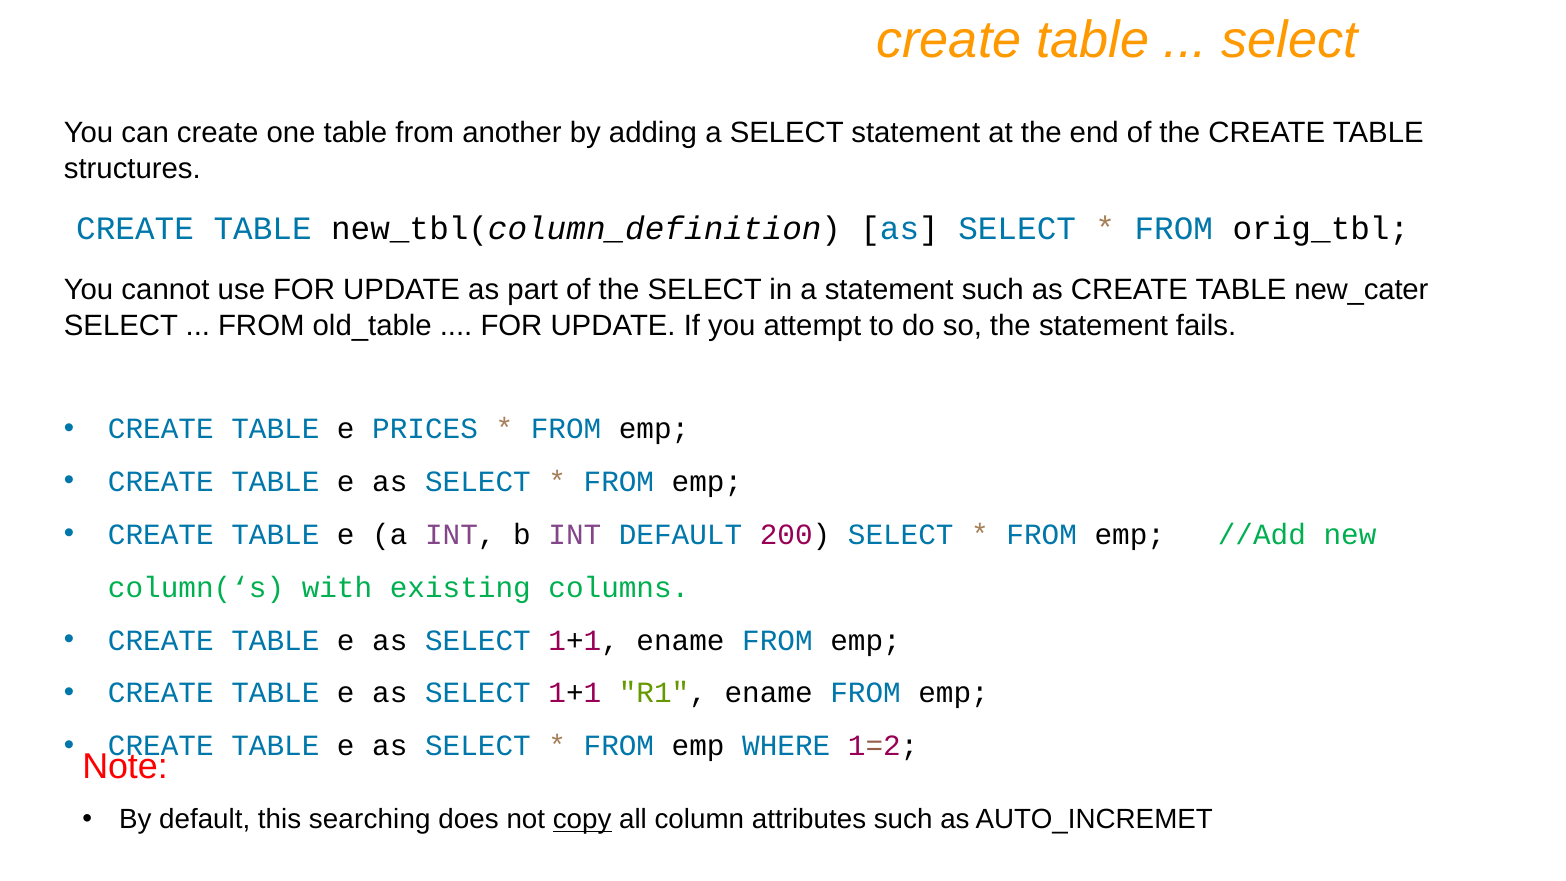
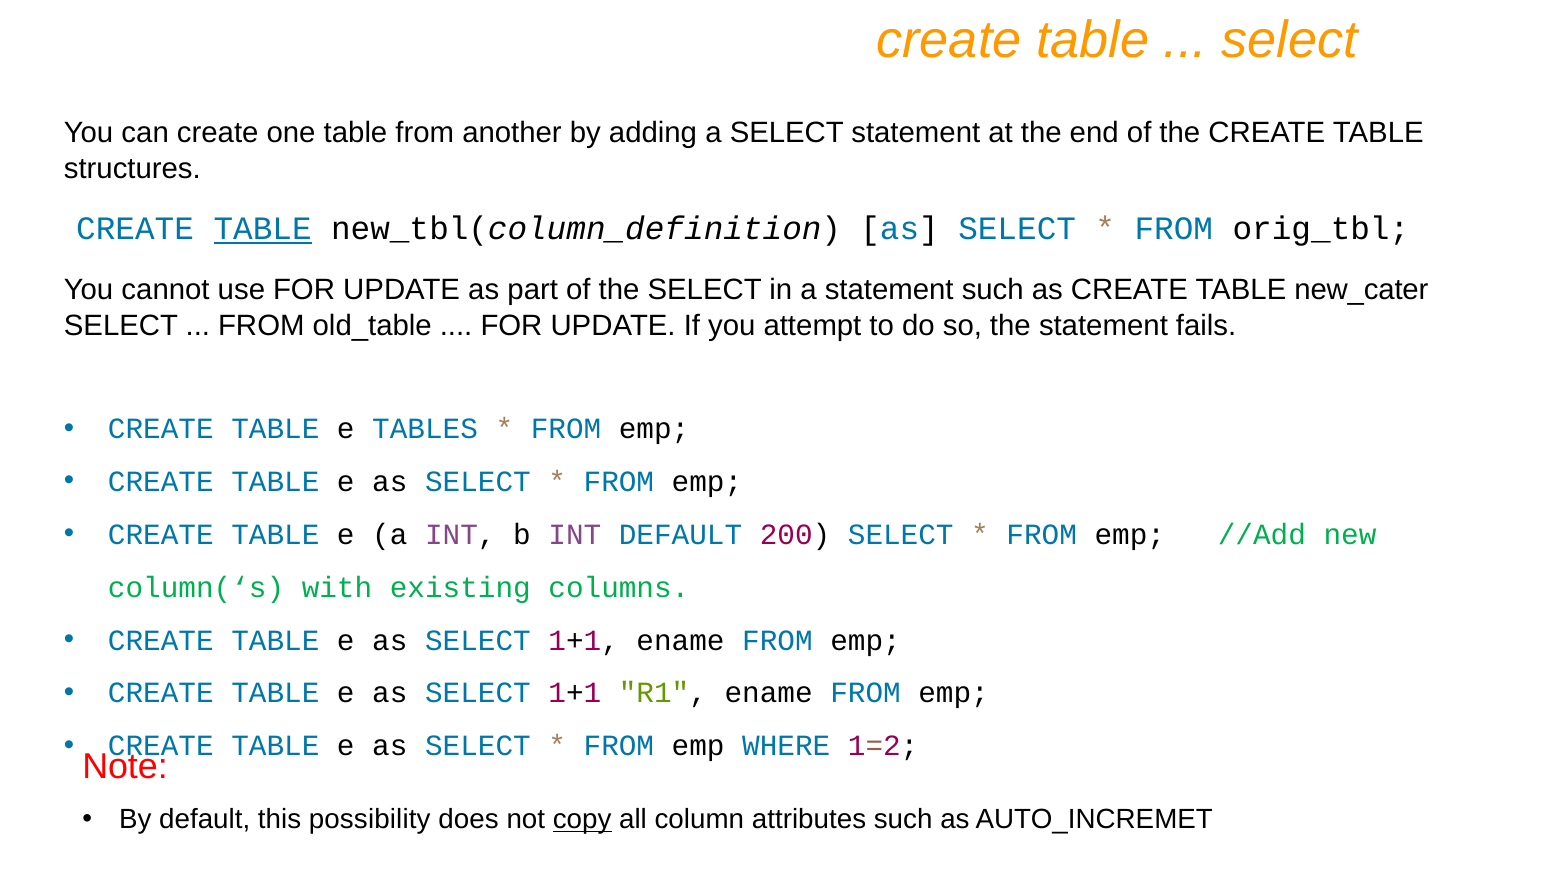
TABLE underline: none -> present (263, 228)
PRICES: PRICES -> TABLES (425, 429)
searching: searching -> possibility (370, 819)
